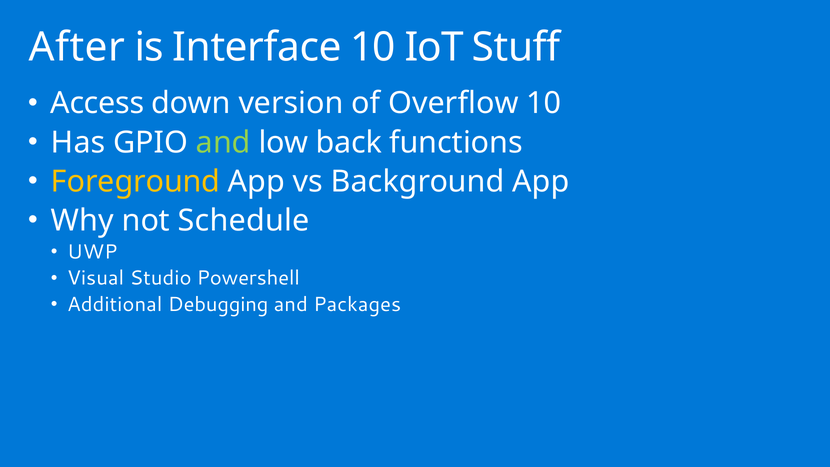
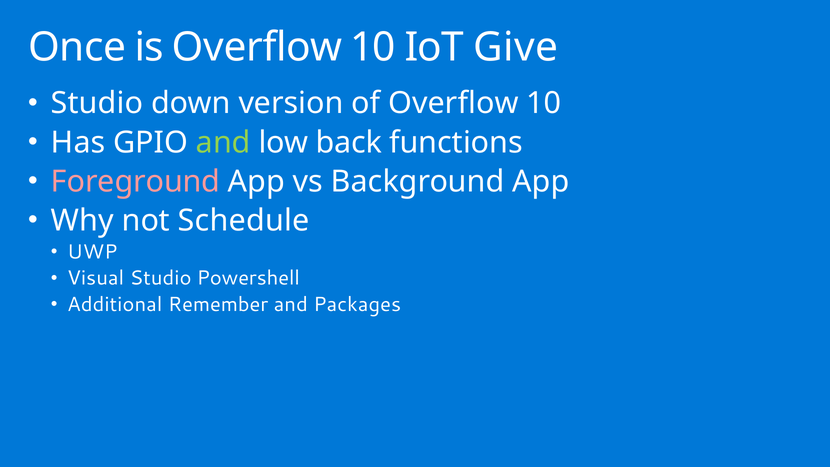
After: After -> Once (77, 48)
is Interface: Interface -> Overflow (257, 48)
Stuff: Stuff -> Give (516, 48)
Access: Access -> Studio (97, 103)
Foreground colour: yellow -> pink (136, 181)
Debugging: Debugging -> Remember (218, 304)
